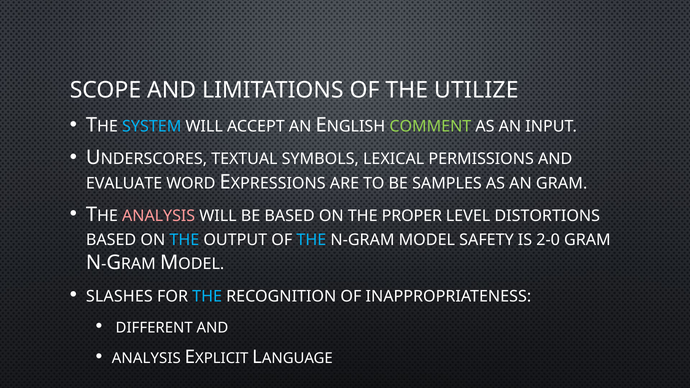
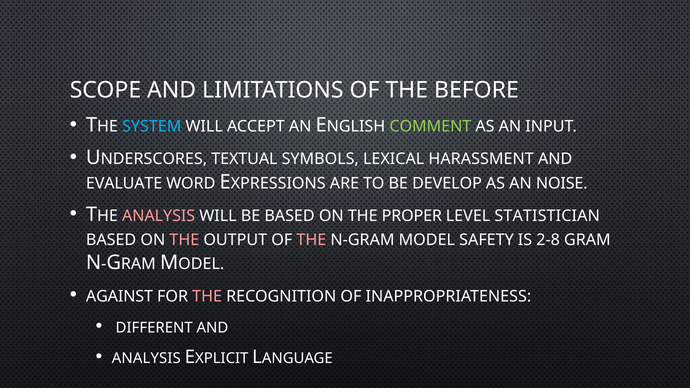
UTILIZE: UTILIZE -> BEFORE (476, 90)
PERMISSIONS: PERMISSIONS -> HARASSMENT (481, 159)
SAMPLES: SAMPLES -> DEVELOP (447, 183)
AN GRAM: GRAM -> NOISE (562, 183)
DISTORTIONS: DISTORTIONS -> STATISTICIAN (547, 216)
THE colour: light blue -> pink (184, 240)
THE colour: light blue -> pink (311, 240)
2-0: 2-0 -> 2-8 (548, 240)
SLASHES: SLASHES -> AGAINST (120, 297)
THE colour: light blue -> pink (207, 297)
